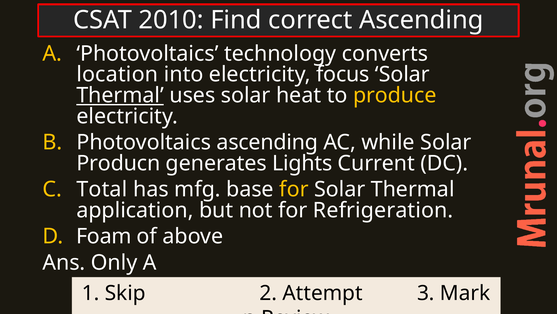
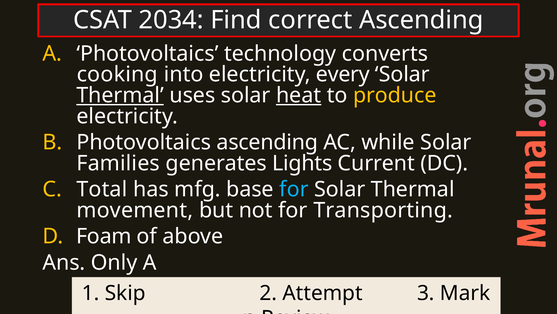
2010: 2010 -> 2034 (171, 20)
location: location -> cooking (117, 74)
focus: focus -> every (343, 74)
heat underline: none -> present (299, 95)
Producn: Producn -> Families (118, 163)
for colour: yellow -> light blue (294, 189)
application: application -> movement (135, 210)
Refrigeration: Refrigeration -> Transporting (383, 210)
